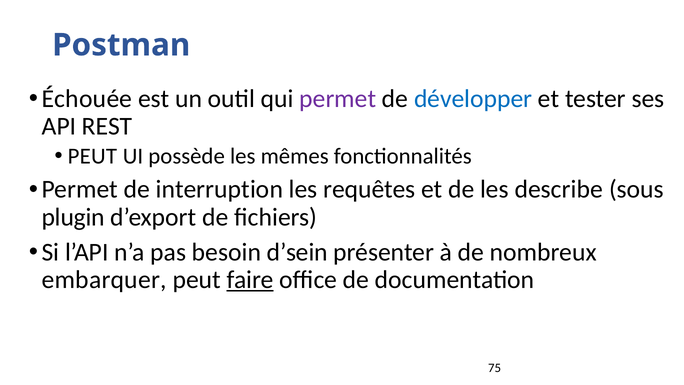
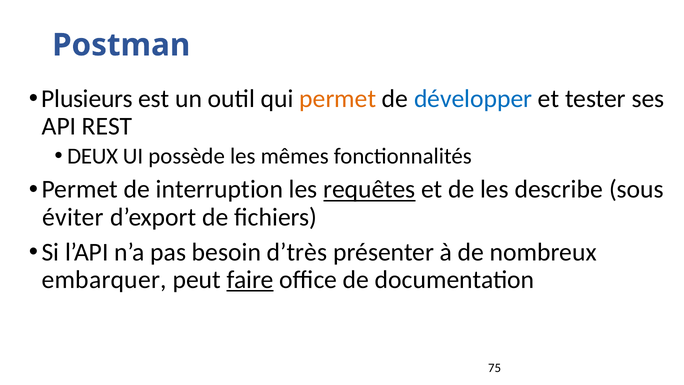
Échouée: Échouée -> Plusieurs (87, 99)
permet colour: purple -> orange (338, 99)
PEUT: PEUT -> DEUX (93, 156)
requêtes underline: none -> present (369, 189)
plugin: plugin -> éviter (73, 217)
d’sein: d’sein -> d’très (297, 252)
